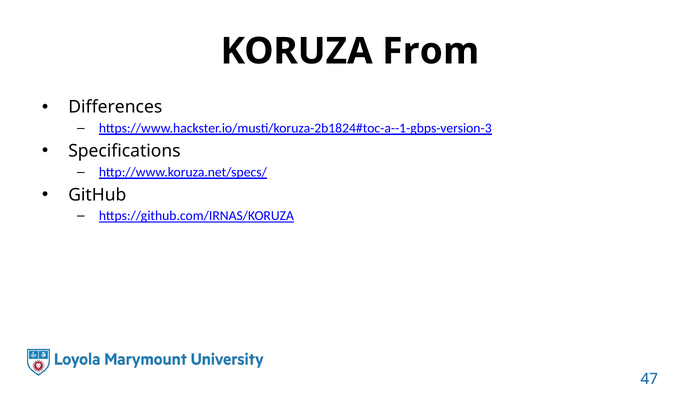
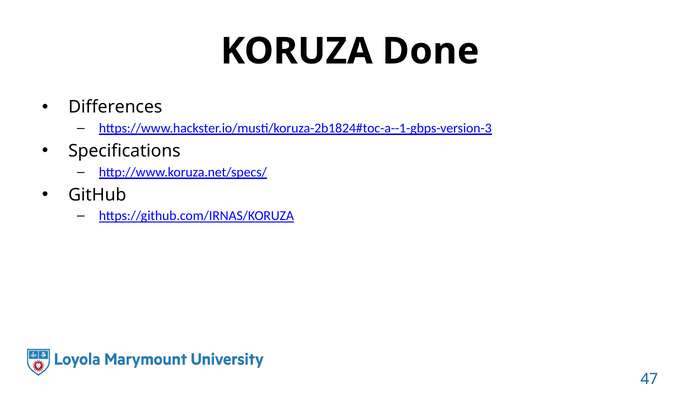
From: From -> Done (431, 51)
